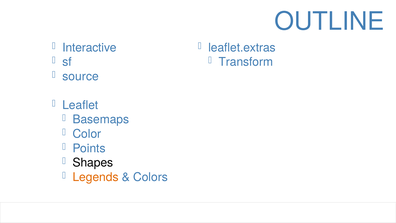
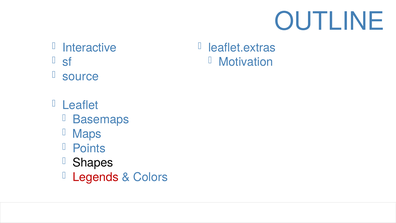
Transform: Transform -> Motivation (246, 62)
Color: Color -> Maps (87, 134)
Legends colour: orange -> red (96, 177)
